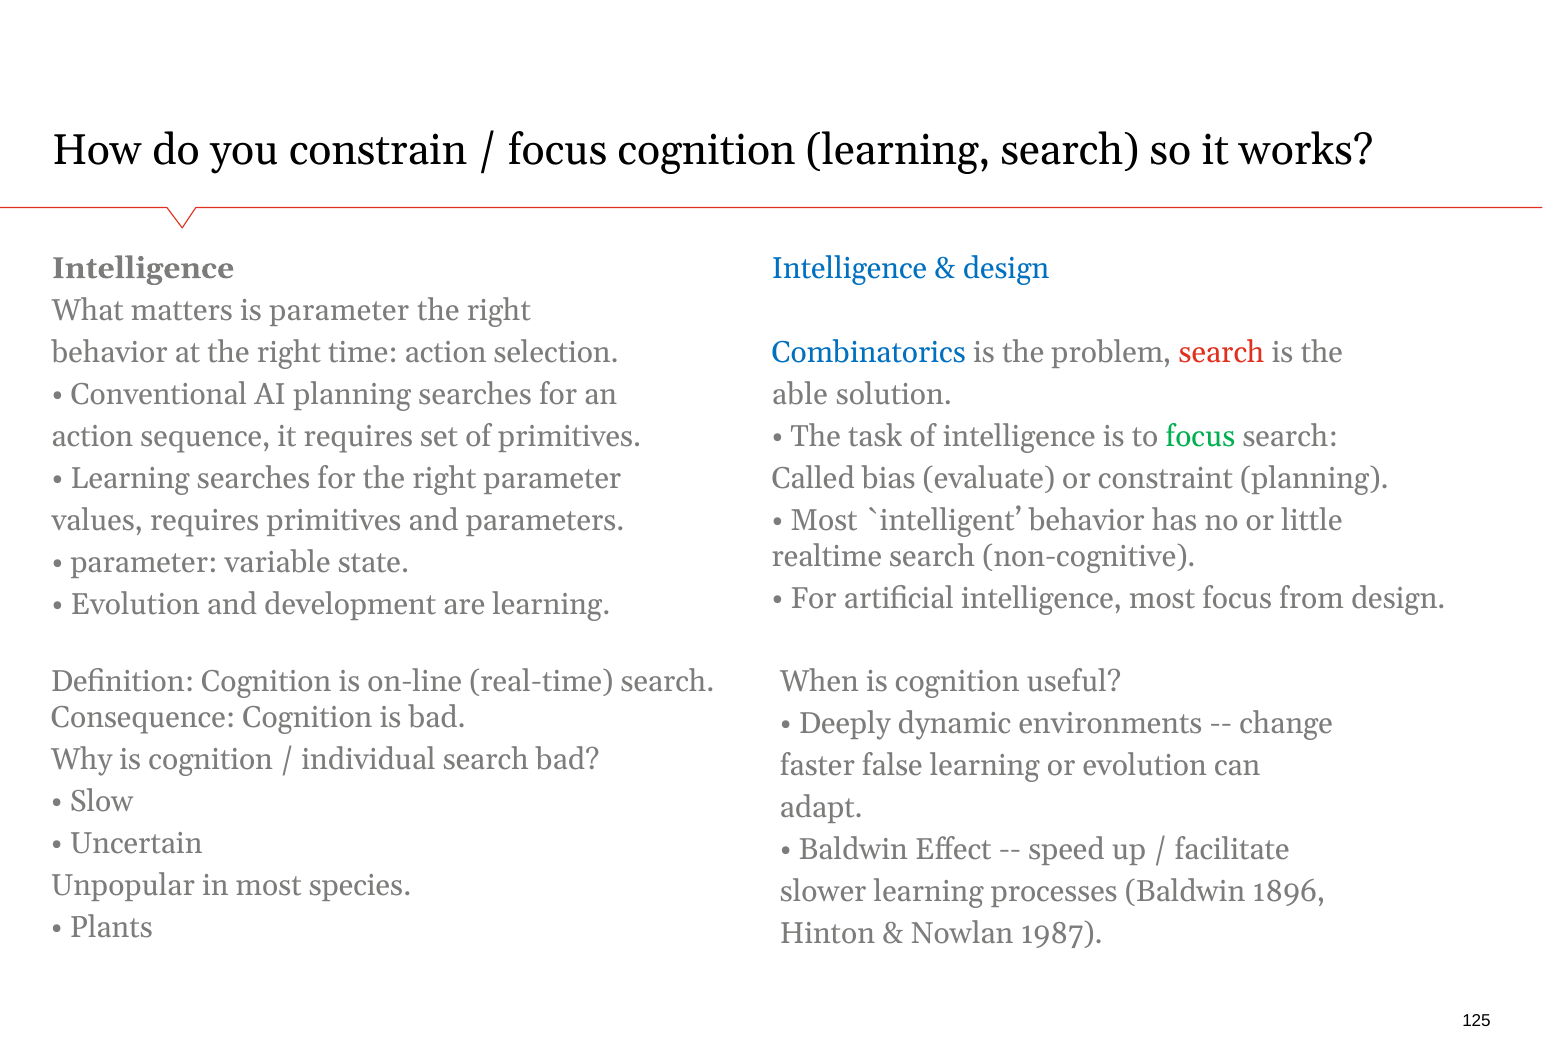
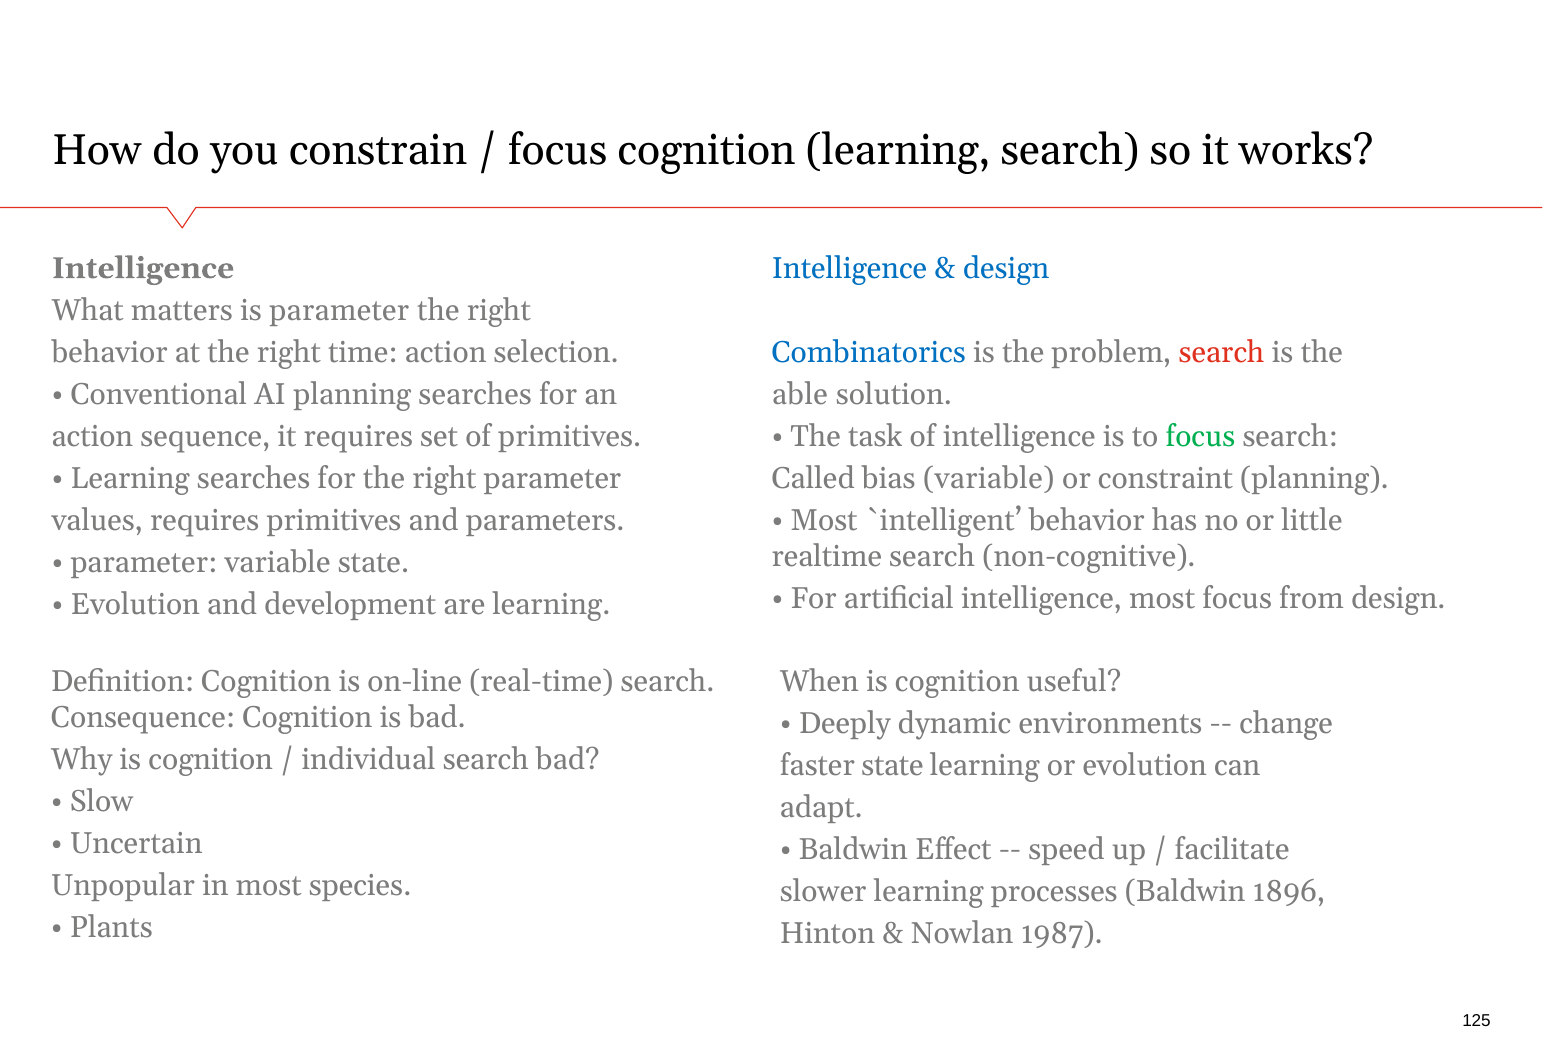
bias evaluate: evaluate -> variable (989, 478)
faster false: false -> state (892, 765)
